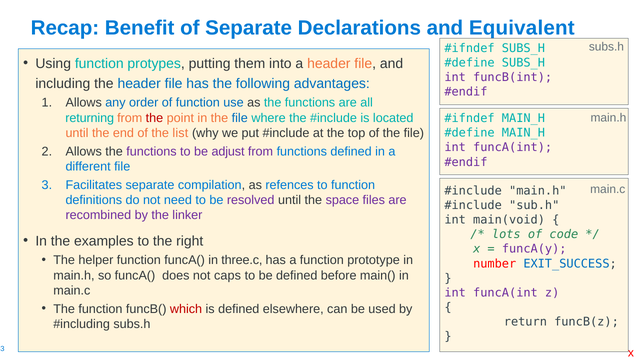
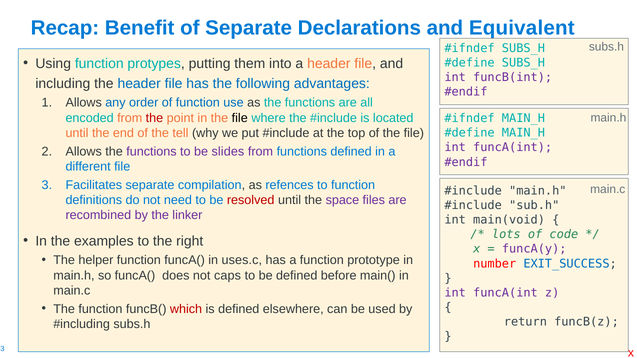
returning: returning -> encoded (90, 118)
file colour: blue -> black (240, 118)
list: list -> tell (180, 133)
adjust: adjust -> slides (228, 152)
resolved colour: purple -> red (251, 200)
three.c: three.c -> uses.c (242, 260)
